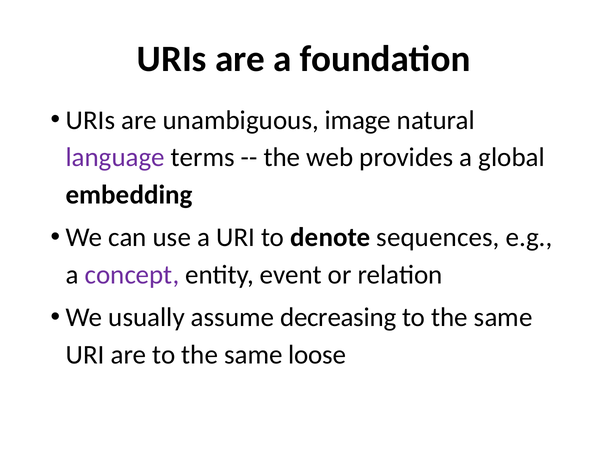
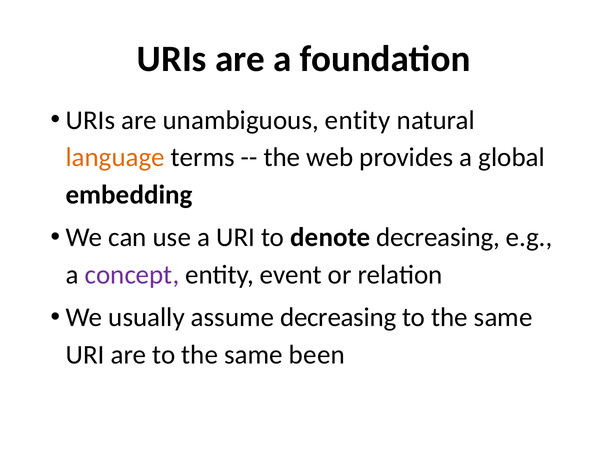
unambiguous image: image -> entity (358, 120)
language colour: purple -> orange (115, 158)
denote sequences: sequences -> decreasing (438, 238)
loose: loose -> been (317, 355)
